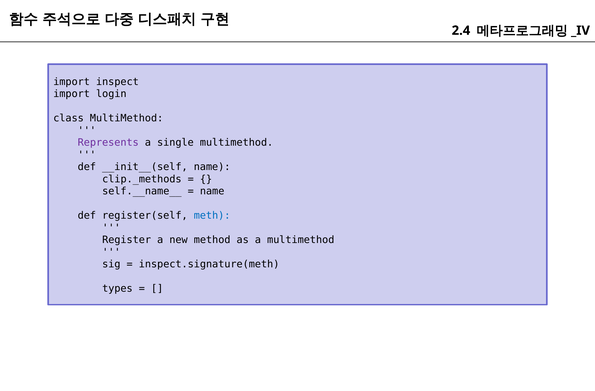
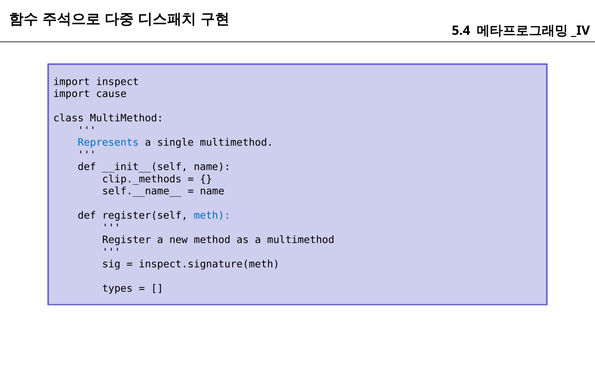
2.4: 2.4 -> 5.4 (461, 30)
login: login -> cause (111, 94)
Represents colour: purple -> blue (108, 142)
